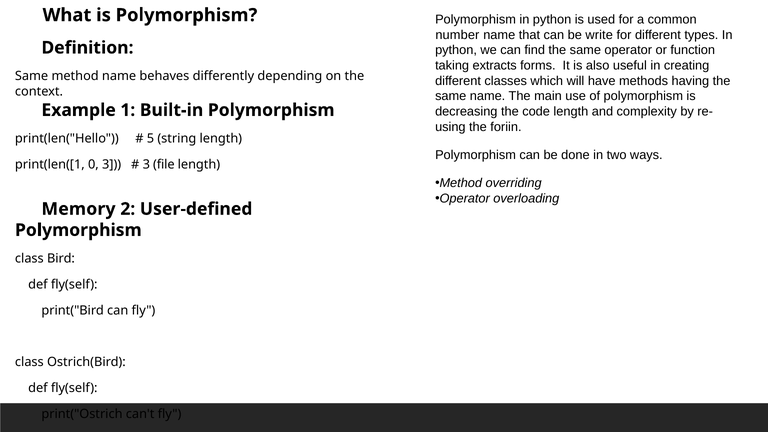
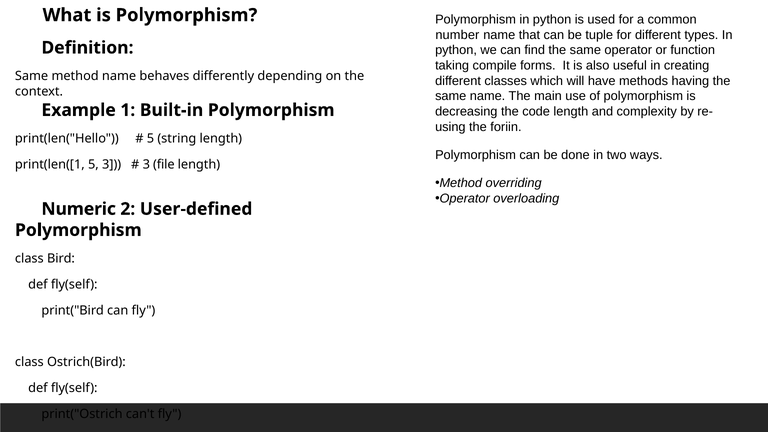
write: write -> tuple (599, 35)
extracts: extracts -> compile (495, 66)
print(len([1 0: 0 -> 5 (93, 164)
Memory: Memory -> Numeric (79, 209)
